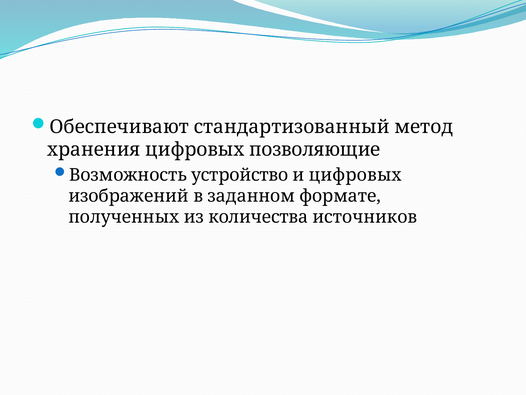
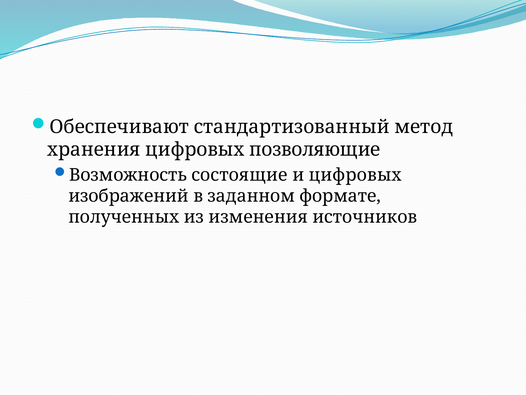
устройство: устройство -> состоящие (239, 175)
количества: количества -> изменения (258, 217)
